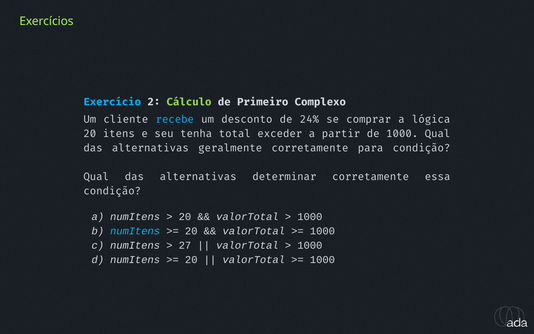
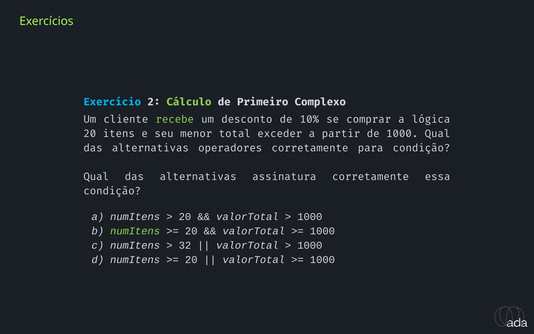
recebe colour: light blue -> light green (175, 119)
24%: 24% -> 10% (309, 119)
tenha: tenha -> menor (196, 134)
geralmente: geralmente -> operadores (230, 148)
determinar: determinar -> assinatura (284, 177)
numItens colour: light blue -> light green (135, 231)
27: 27 -> 32 (185, 245)
